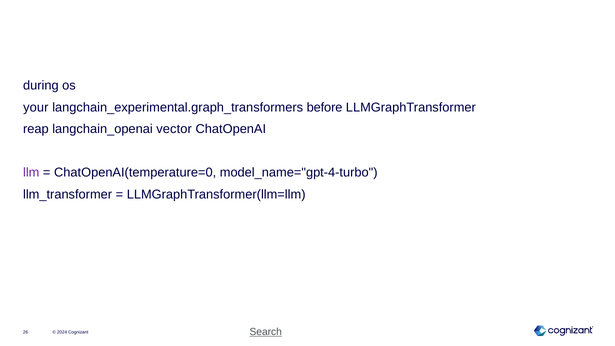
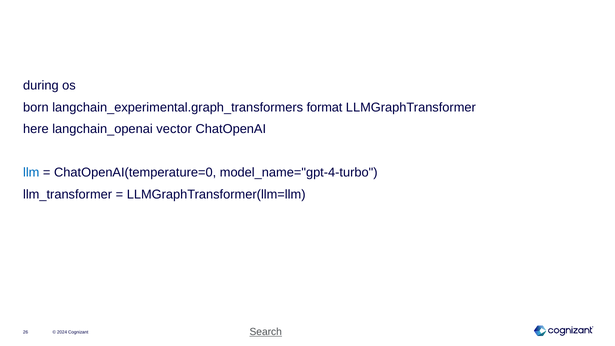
your: your -> born (36, 107)
before: before -> format (325, 107)
reap: reap -> here (36, 129)
llm colour: purple -> blue (31, 173)
